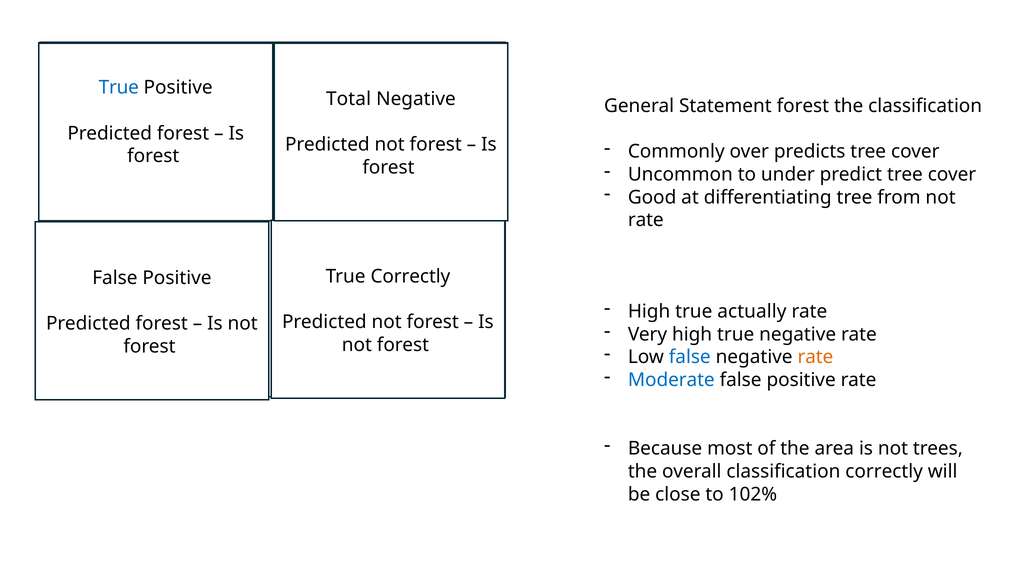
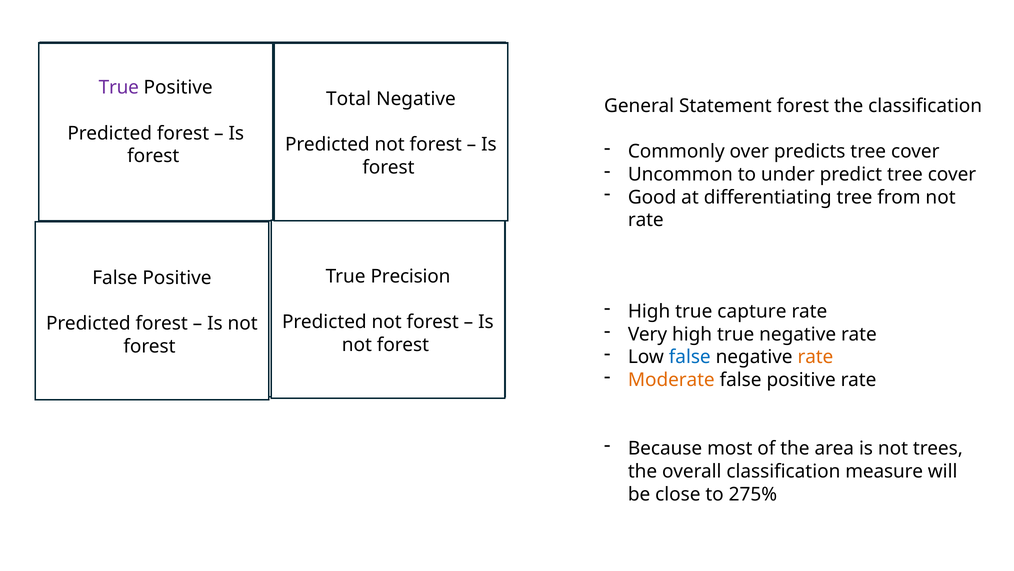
True colour: blue -> purple (119, 87)
True Correctly: Correctly -> Precision (410, 276)
actually: actually -> capture (752, 311)
Moderate colour: blue -> orange (671, 380)
classification correctly: correctly -> measure (884, 471)
102%: 102% -> 275% (753, 494)
